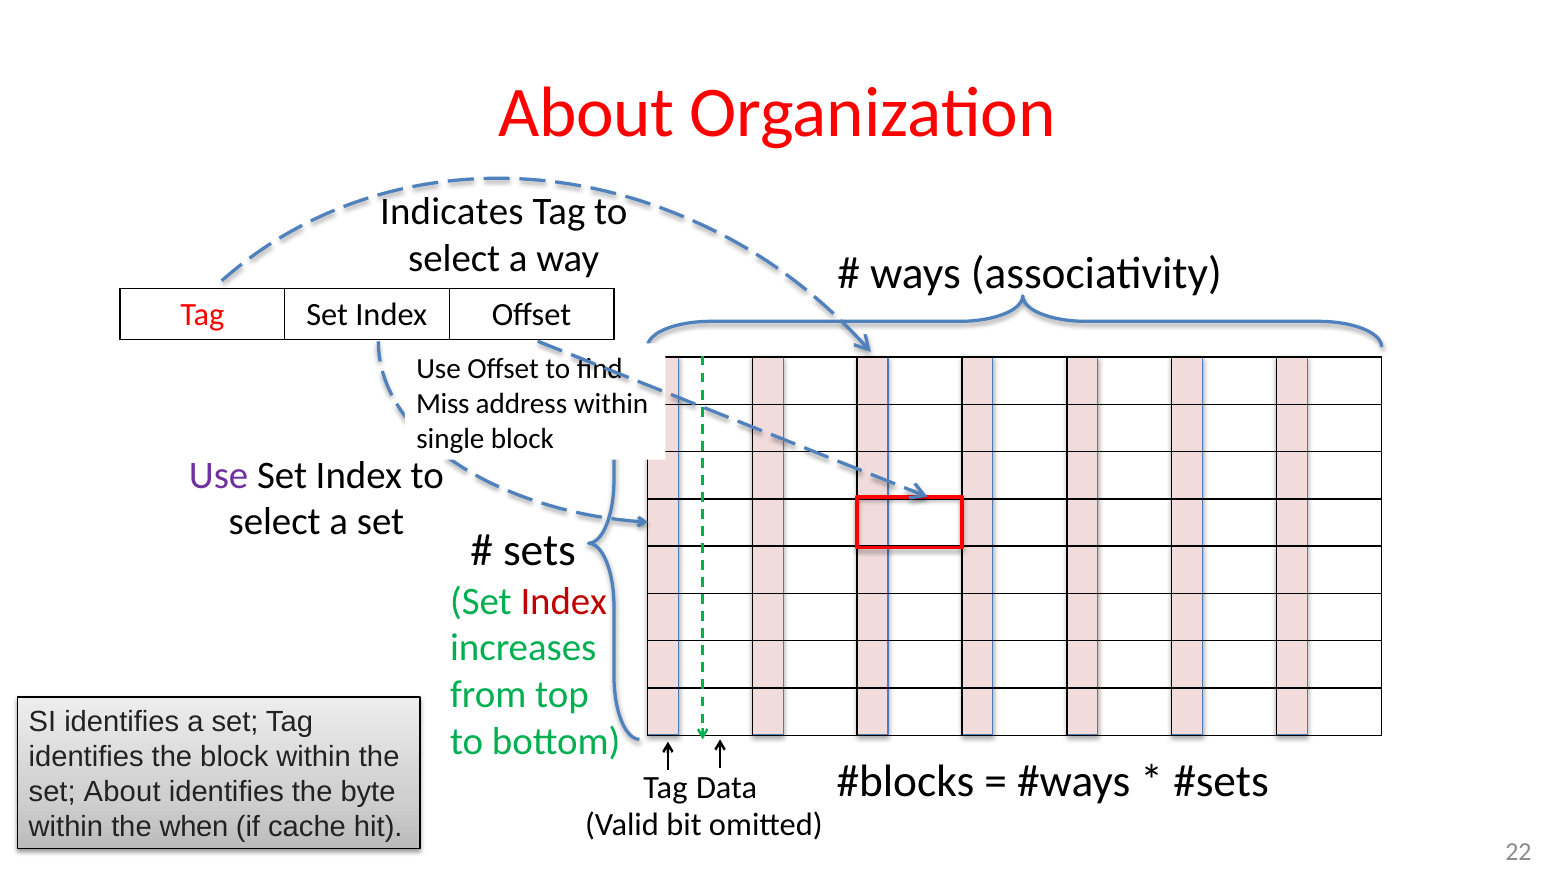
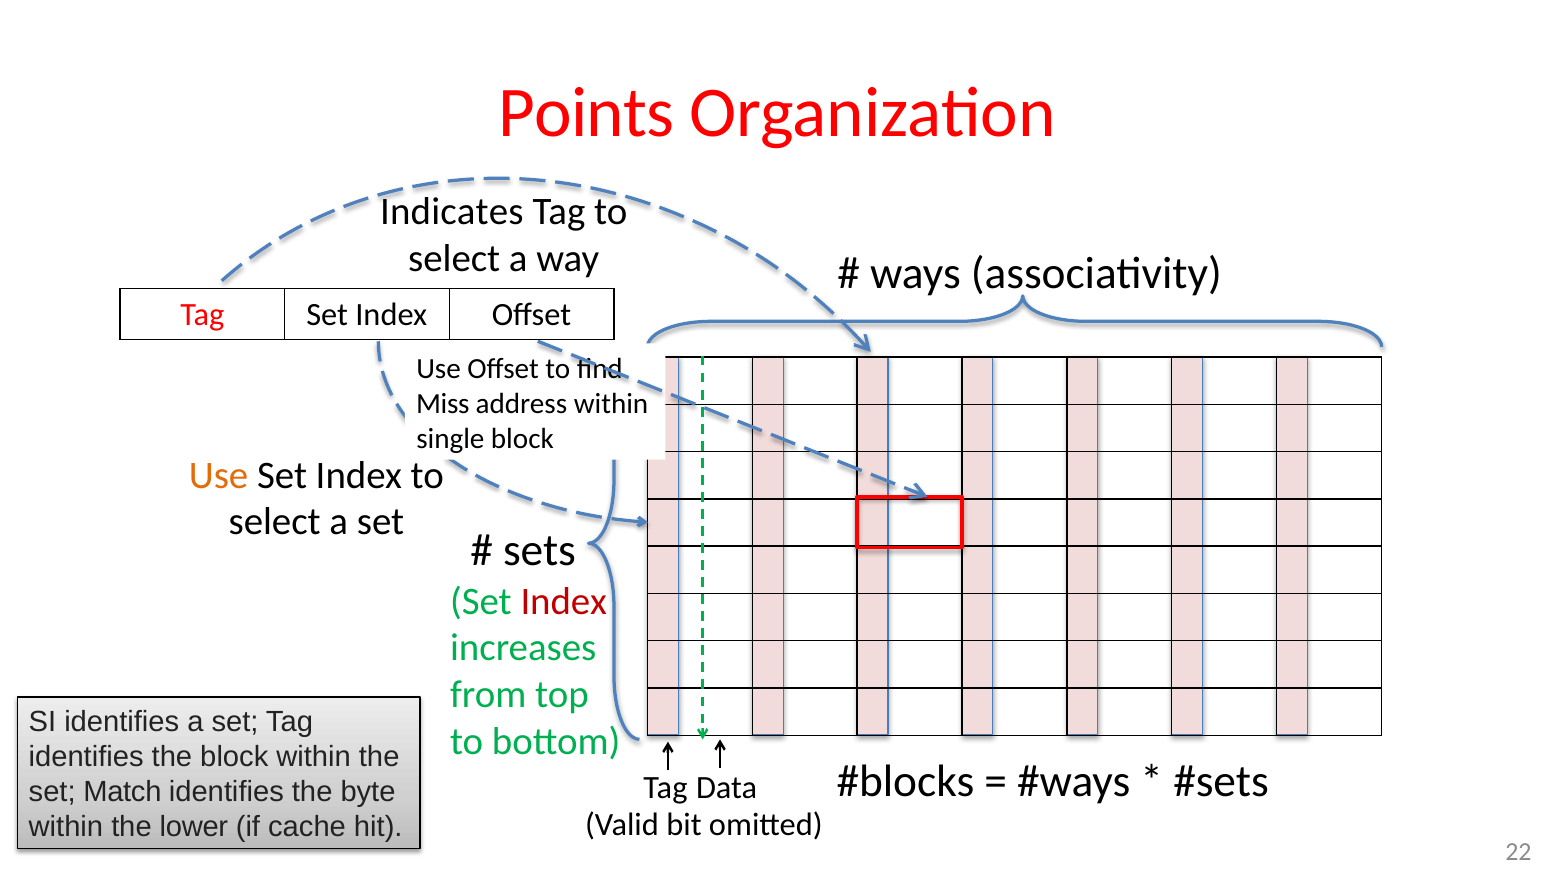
About: About -> Points (586, 113)
Use colour: purple -> orange (219, 475)
set About: About -> Match (122, 792)
when: when -> lower (194, 827)
